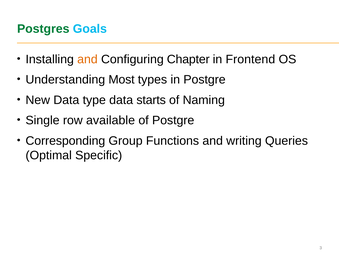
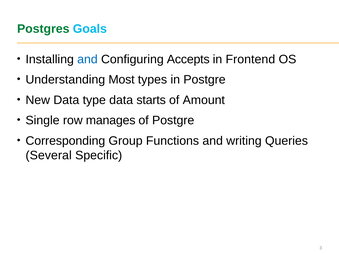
and colour: orange -> blue (87, 59)
Chapter: Chapter -> Accepts (188, 59)
Naming: Naming -> Amount (204, 100)
available: available -> manages (111, 121)
Optimal: Optimal -> Several (49, 156)
